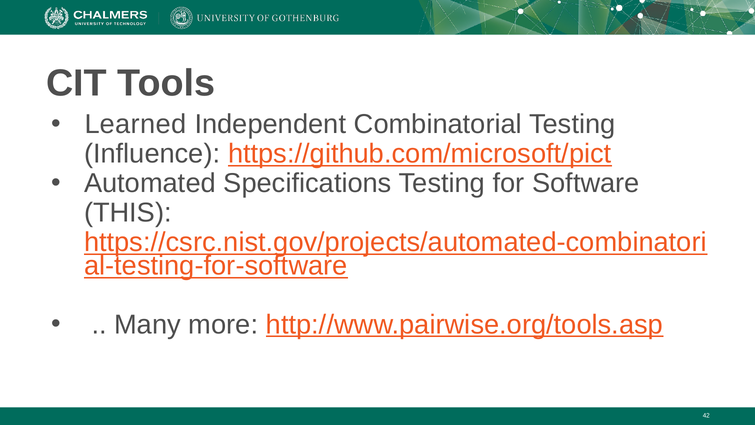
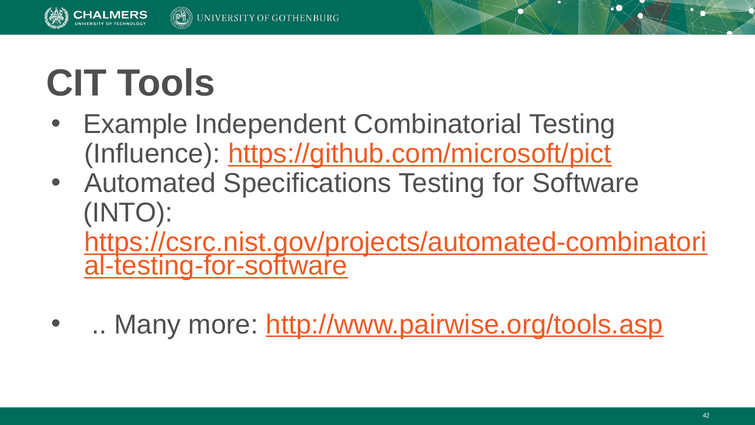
Learned: Learned -> Example (136, 124)
THIS: THIS -> INTO (128, 212)
